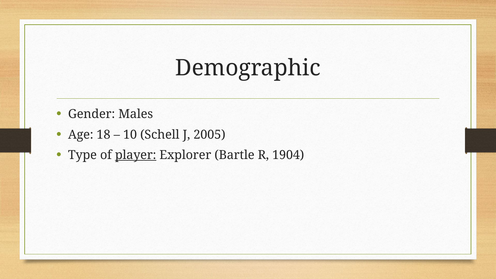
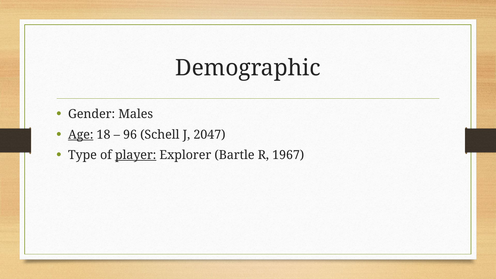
Age underline: none -> present (81, 135)
10: 10 -> 96 (130, 135)
2005: 2005 -> 2047 (209, 135)
1904: 1904 -> 1967 (288, 155)
